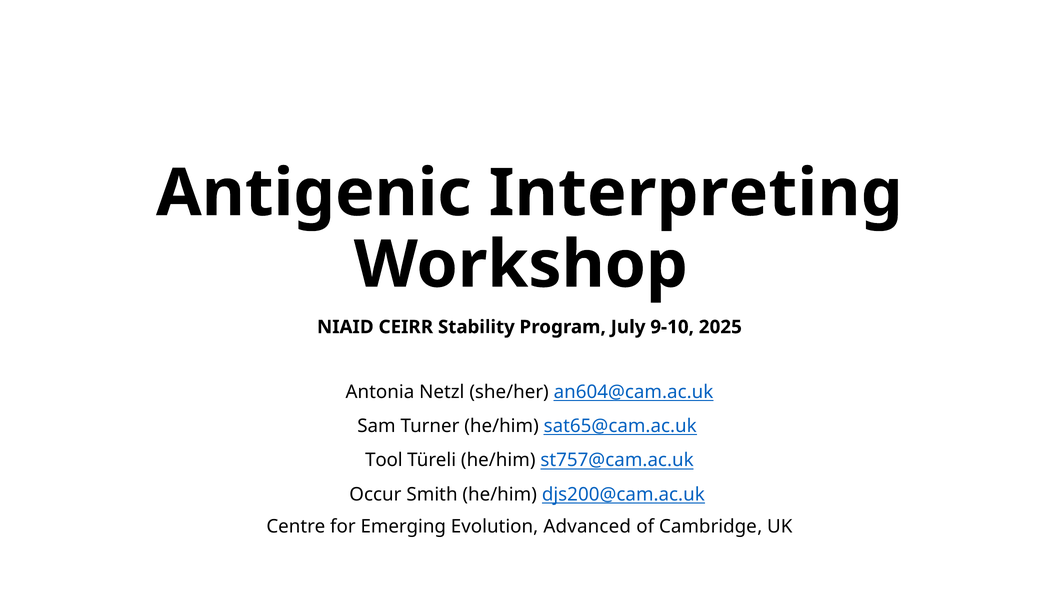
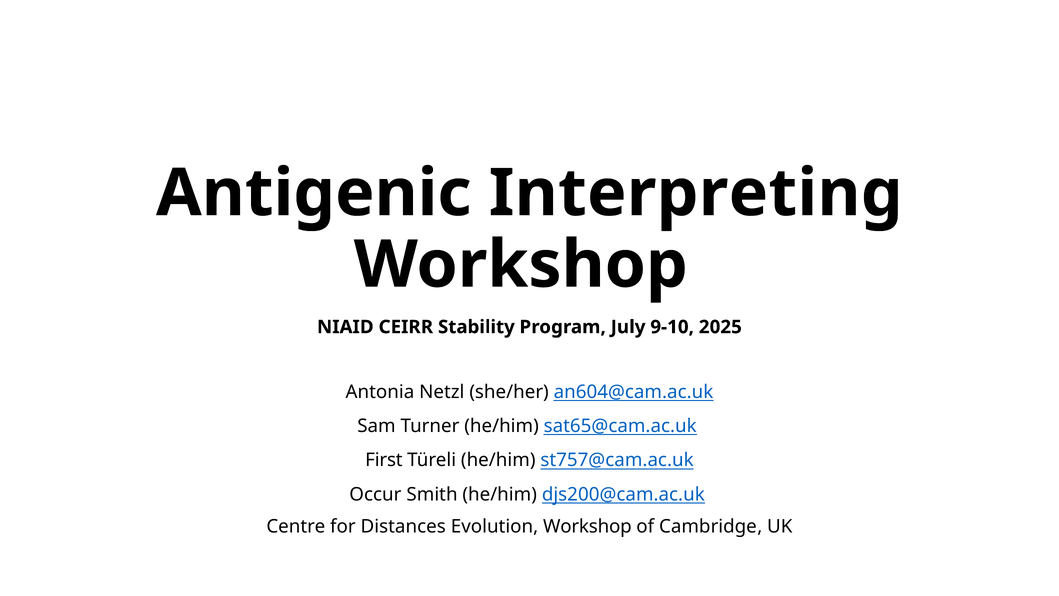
Tool: Tool -> First (384, 460)
Emerging: Emerging -> Distances (403, 526)
Evolution Advanced: Advanced -> Workshop (587, 526)
